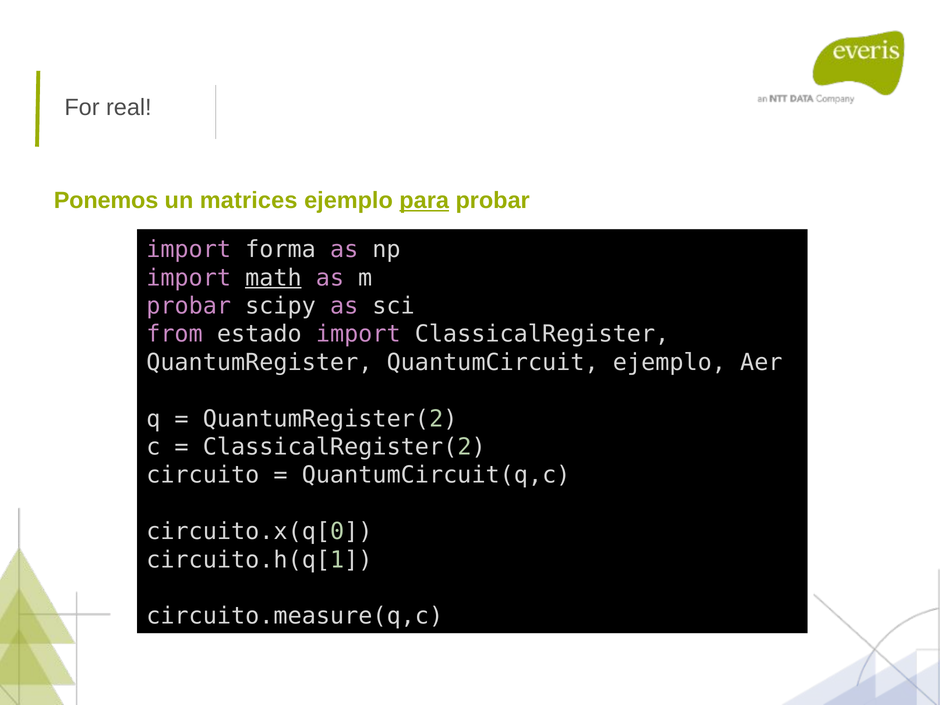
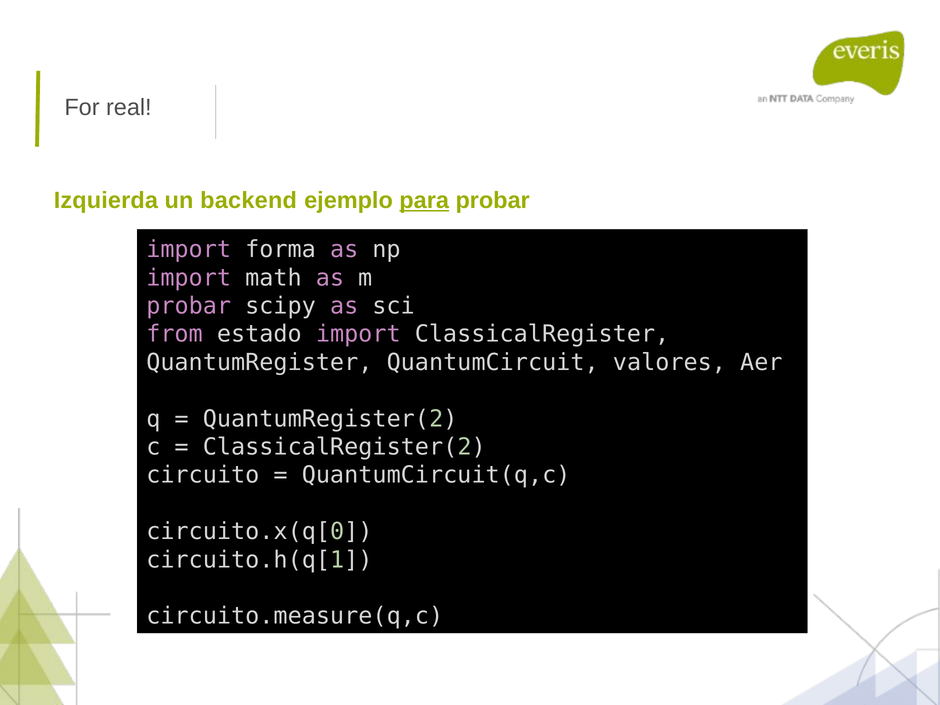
Ponemos: Ponemos -> Izquierda (106, 201)
matrices: matrices -> backend (249, 201)
math underline: present -> none (273, 278)
QuantumCircuit ejemplo: ejemplo -> valores (669, 362)
